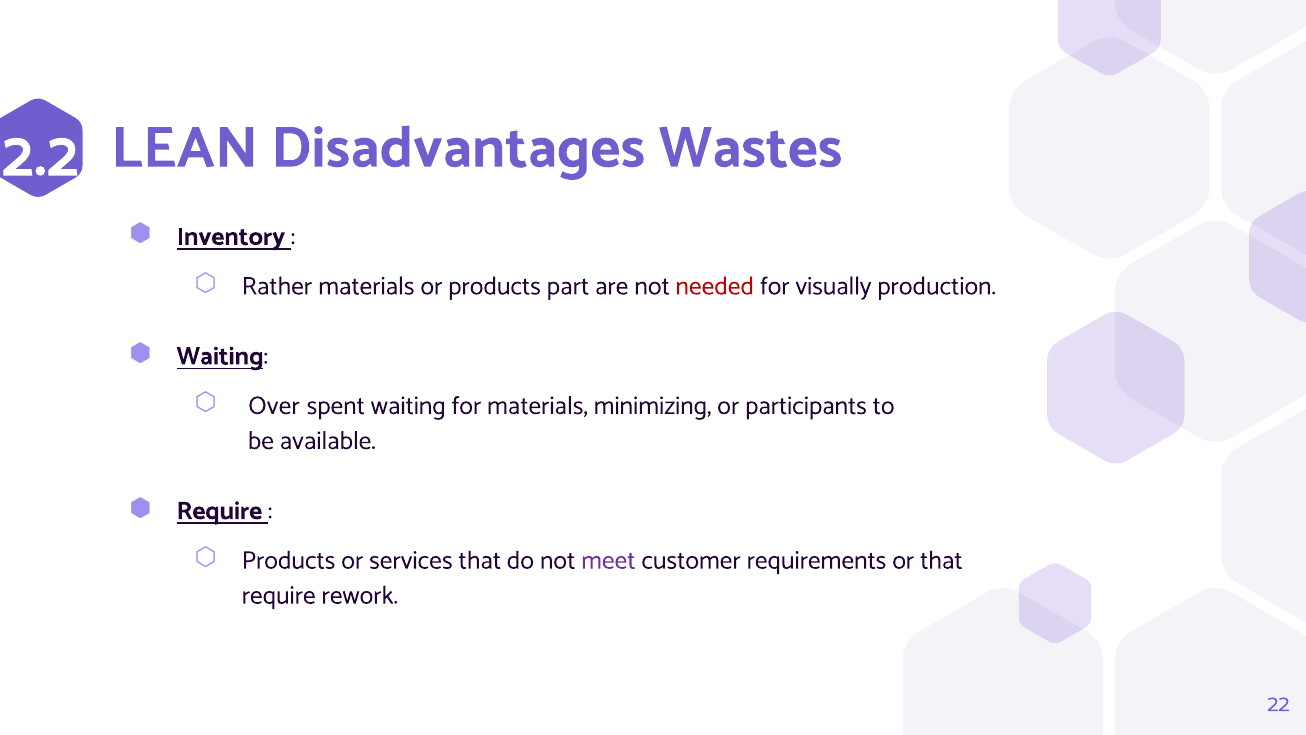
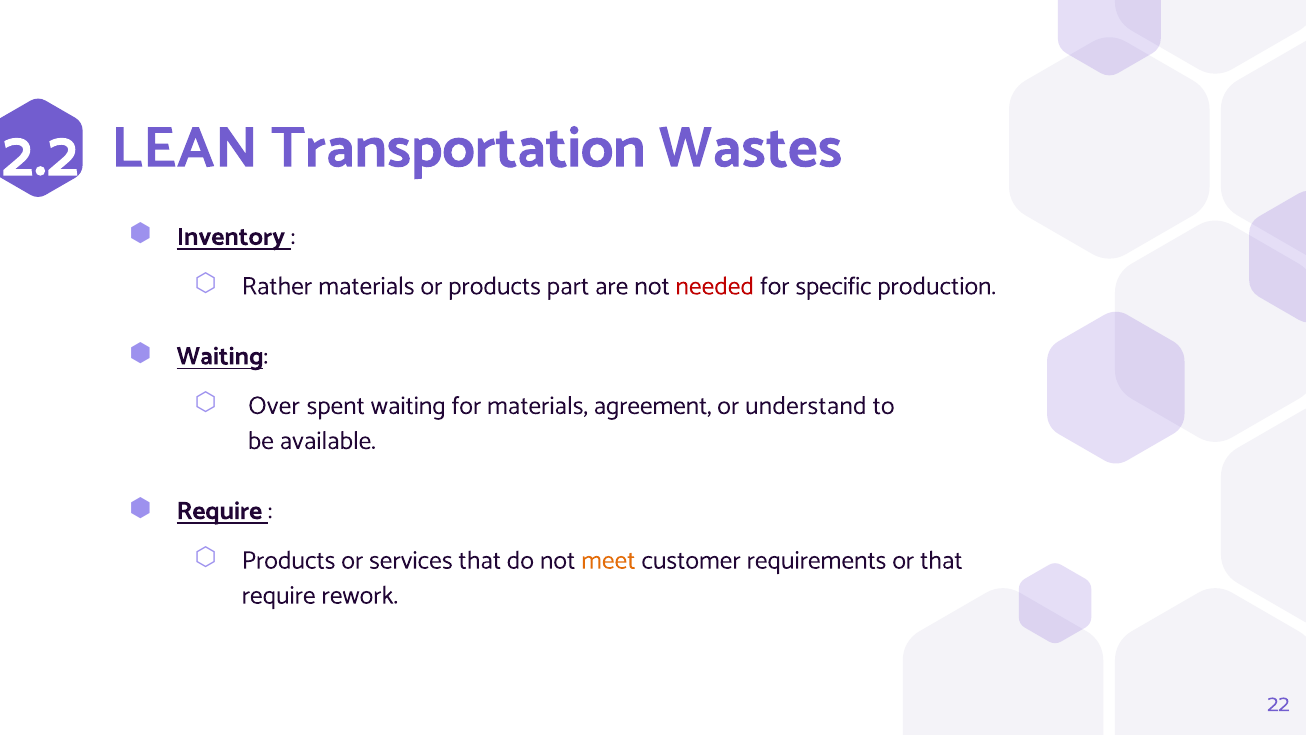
Disadvantages: Disadvantages -> Transportation (459, 147)
visually: visually -> specific (834, 286)
minimizing: minimizing -> agreement (653, 405)
participants: participants -> understand (806, 405)
meet colour: purple -> orange (608, 560)
